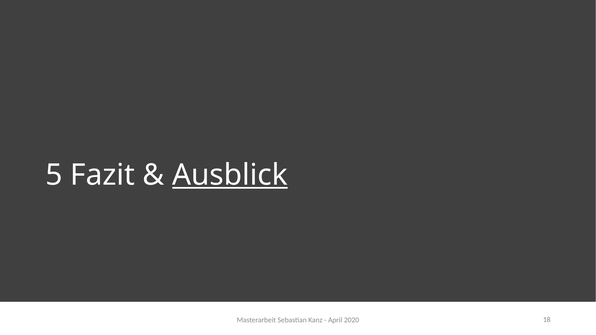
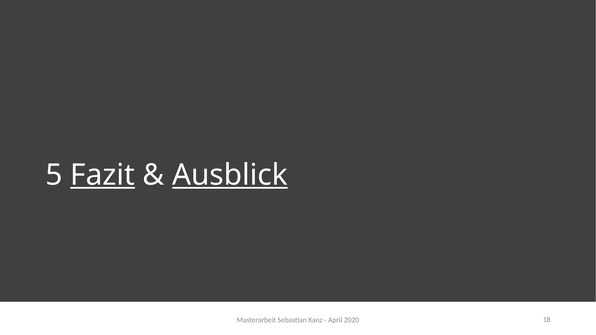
Fazit underline: none -> present (103, 175)
